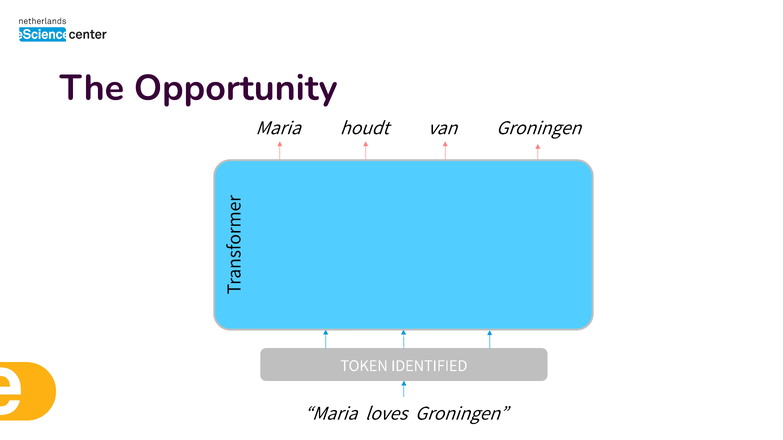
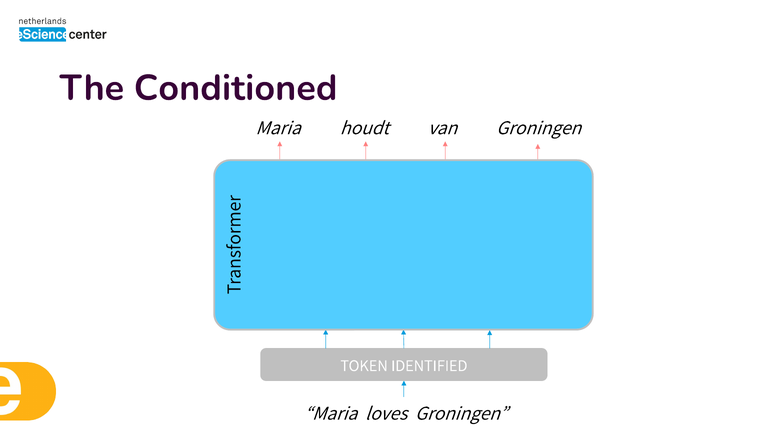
Opportunity: Opportunity -> Conditioned (236, 88)
